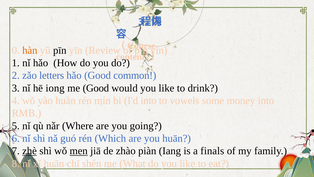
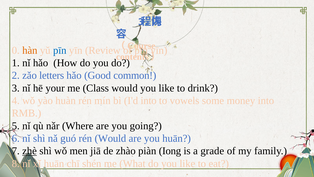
pīn colour: black -> blue (60, 50)
iong: iong -> your (55, 88)
me Good: Good -> Class (96, 88)
rén Which: Which -> Would (110, 138)
men underline: present -> none (79, 151)
Iang: Iang -> Iong (170, 151)
finals: finals -> grade (212, 151)
